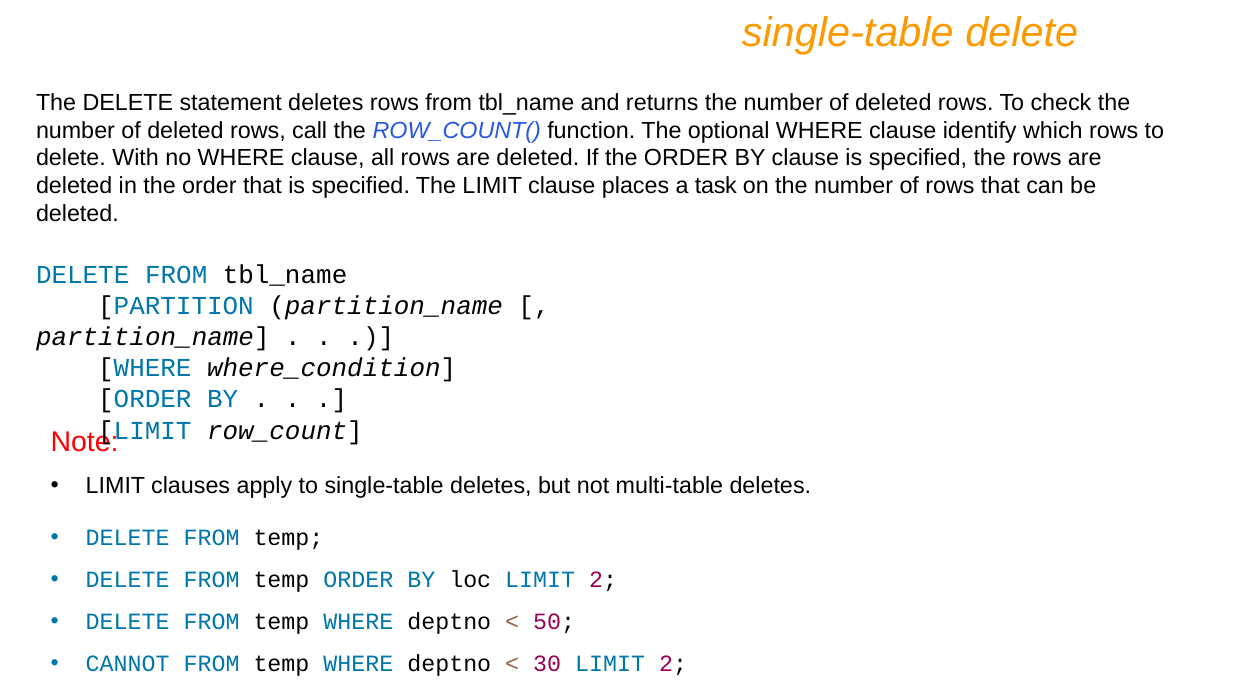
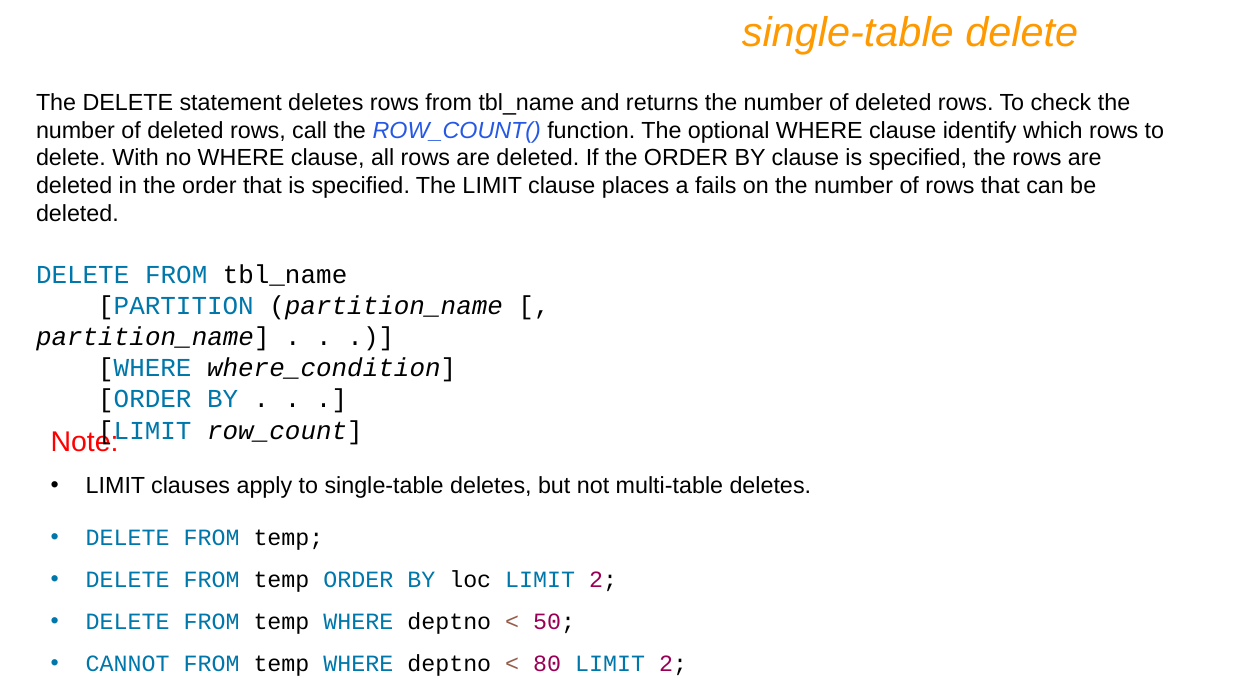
task: task -> fails (716, 186)
30: 30 -> 80 (547, 664)
